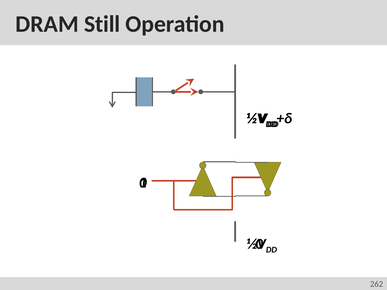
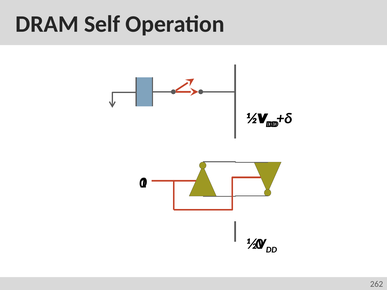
Still: Still -> Self (102, 24)
